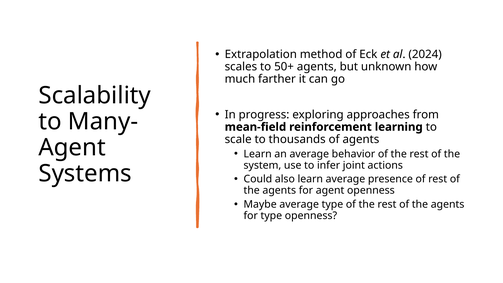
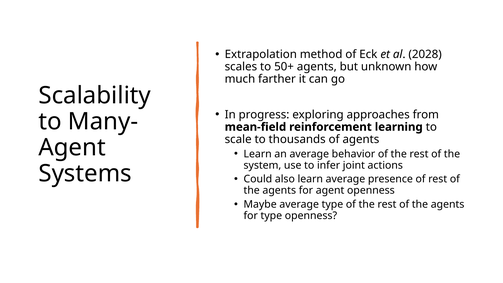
2024: 2024 -> 2028 (425, 54)
